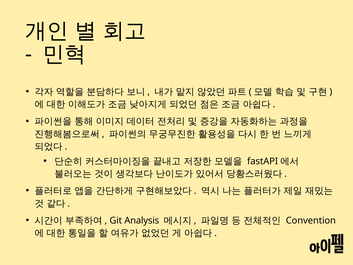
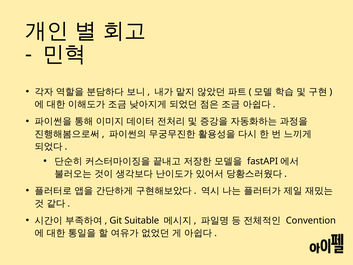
Analysis: Analysis -> Suitable (142, 220)
